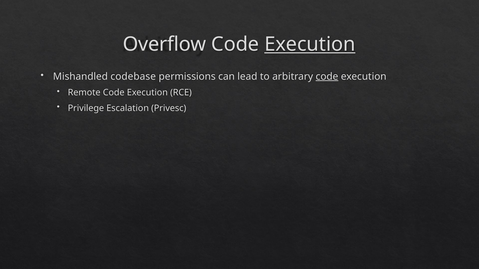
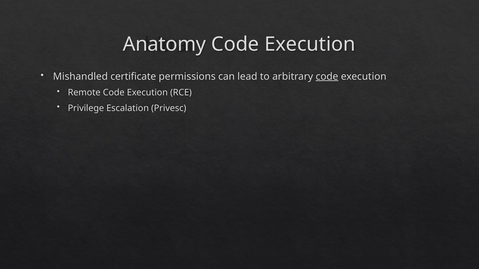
Overflow: Overflow -> Anatomy (165, 44)
Execution underline: present -> none (310, 44)
codebase: codebase -> certificate (133, 77)
